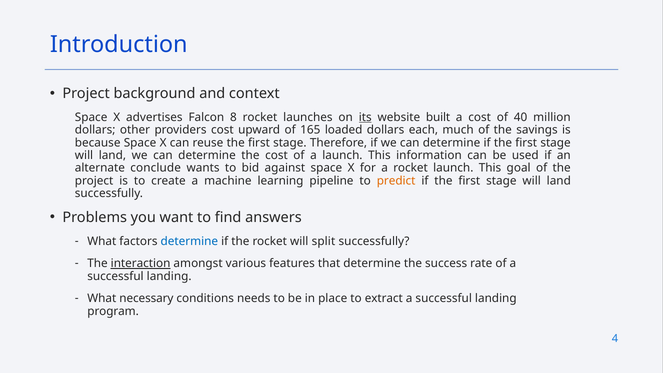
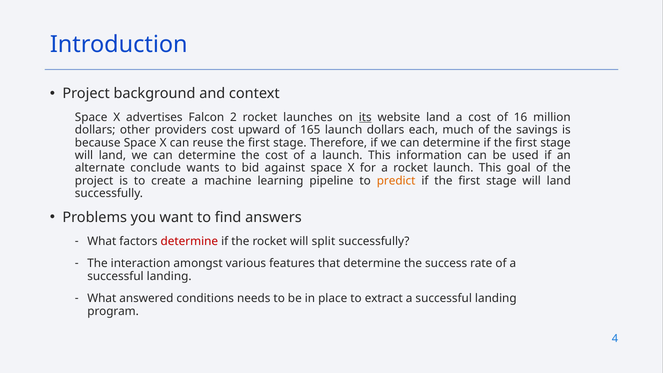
8: 8 -> 2 (233, 117)
website built: built -> land (438, 117)
40: 40 -> 16 (521, 117)
165 loaded: loaded -> launch (344, 130)
determine colour: blue -> red (189, 241)
interaction underline: present -> none (141, 263)
necessary: necessary -> answered (146, 299)
